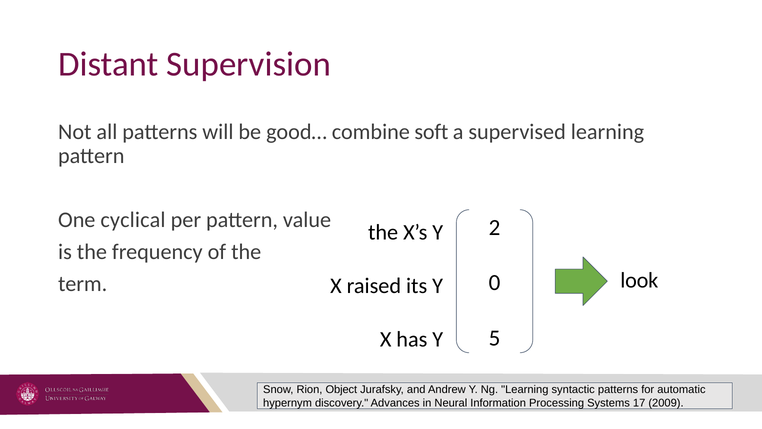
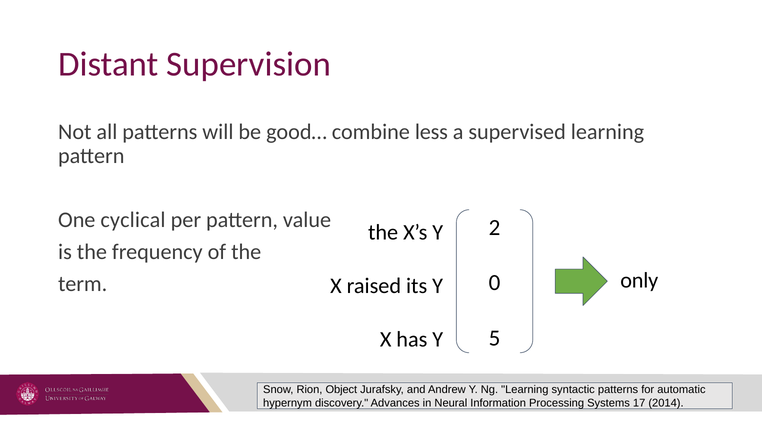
soft: soft -> less (431, 132)
look: look -> only (639, 280)
2009: 2009 -> 2014 (666, 403)
